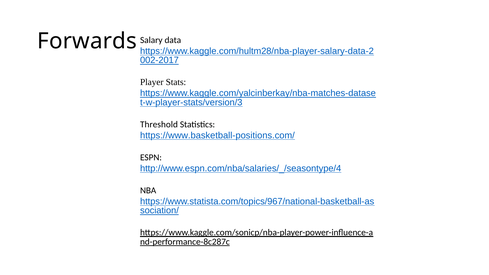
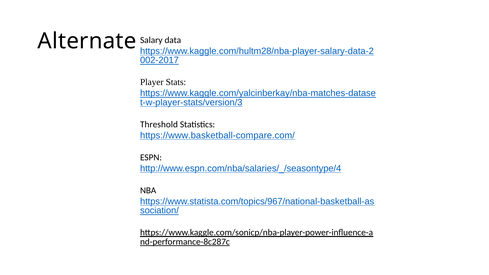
Forwards: Forwards -> Alternate (87, 41)
https://www.basketball-positions.com/: https://www.basketball-positions.com/ -> https://www.basketball-compare.com/ (217, 135)
